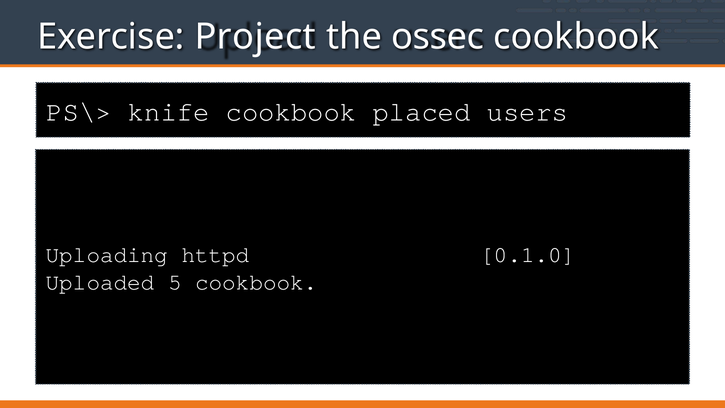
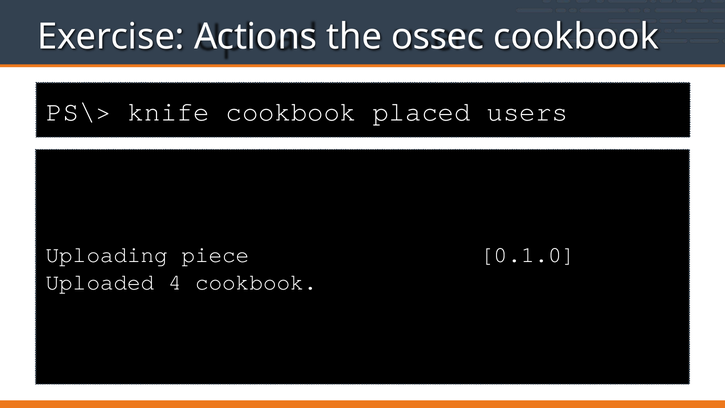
Project: Project -> Actions (256, 37)
httpd: httpd -> piece (216, 255)
5: 5 -> 4 (175, 282)
